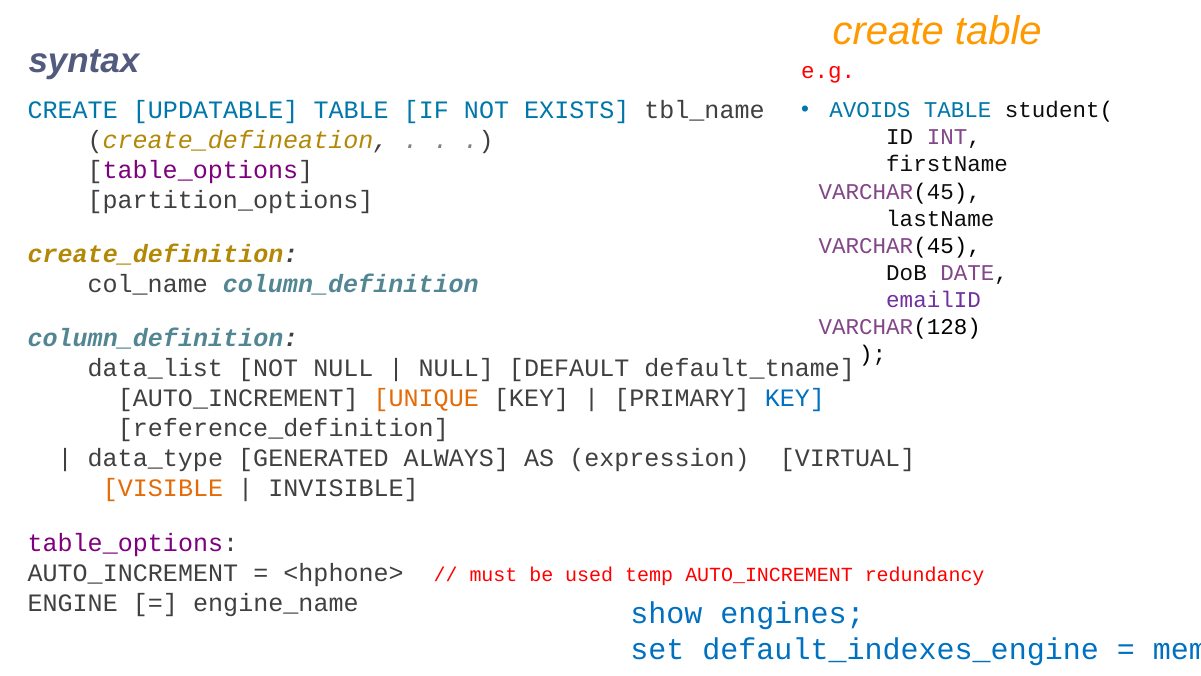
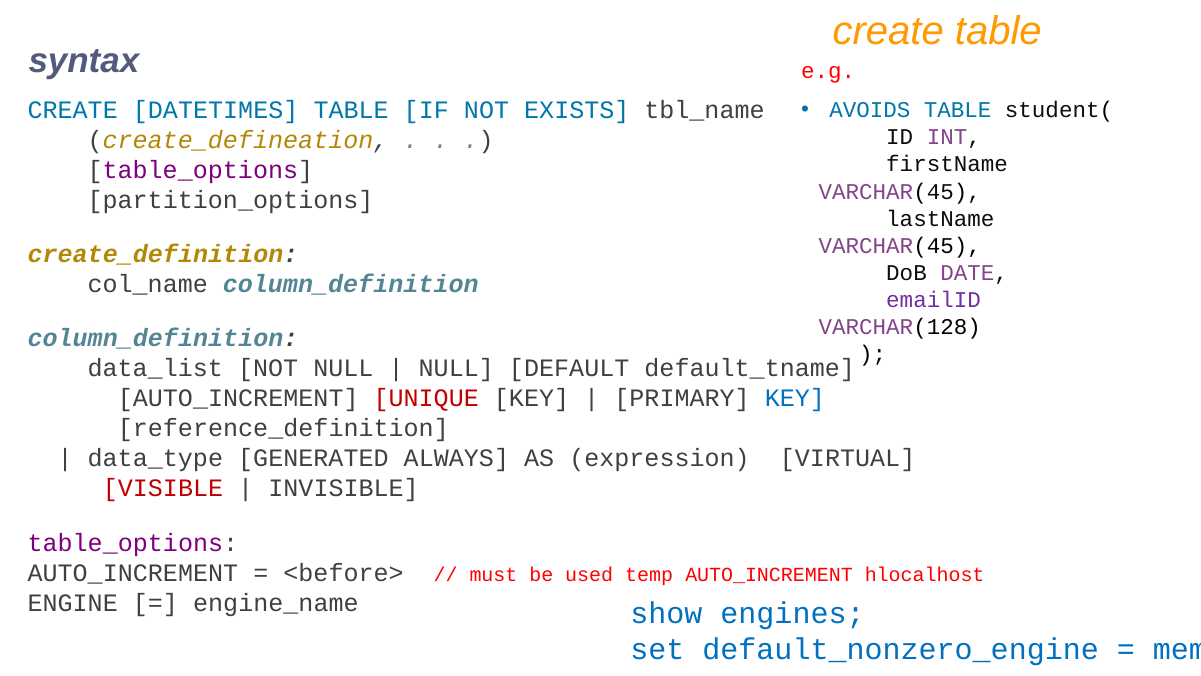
UPDATABLE: UPDATABLE -> DATETIMES (216, 110)
UNIQUE colour: orange -> red (426, 398)
VISIBLE colour: orange -> red (163, 488)
<hphone>: <hphone> -> <before> (344, 572)
redundancy: redundancy -> hlocalhost (925, 574)
default_indexes_engine: default_indexes_engine -> default_nonzero_engine (901, 649)
